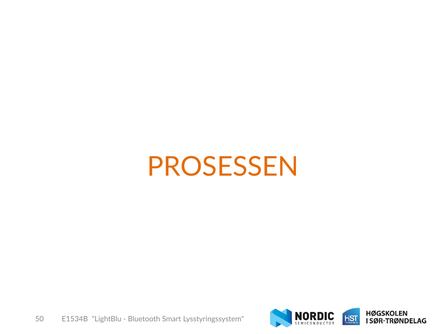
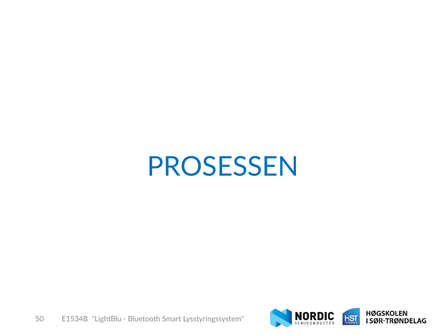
PROSESSEN colour: orange -> blue (223, 167)
